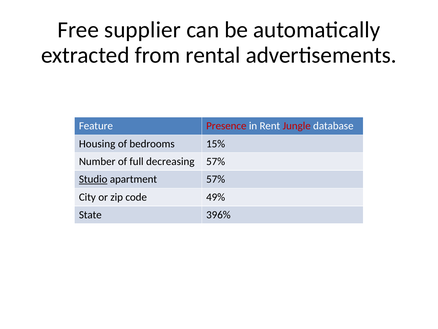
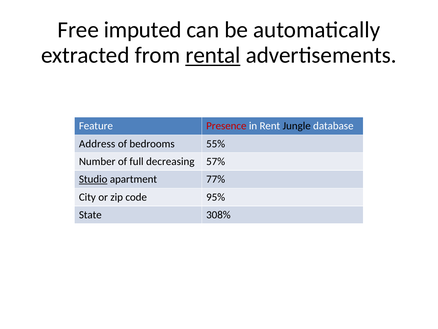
supplier: supplier -> imputed (143, 30)
rental underline: none -> present (213, 55)
Jungle colour: red -> black (297, 126)
Housing: Housing -> Address (97, 144)
15%: 15% -> 55% (216, 144)
apartment 57%: 57% -> 77% (216, 179)
49%: 49% -> 95% (216, 197)
396%: 396% -> 308% (218, 215)
